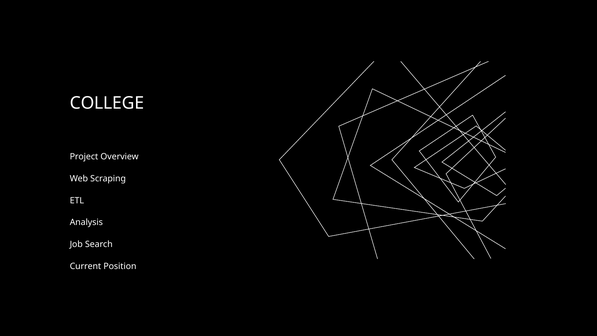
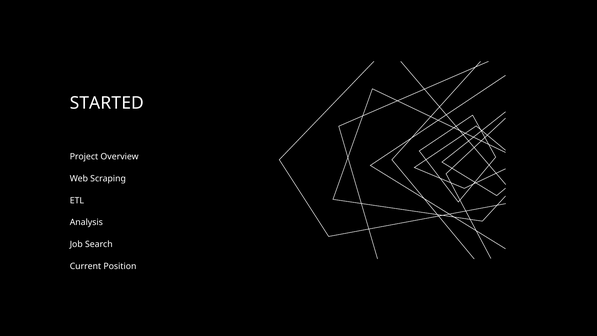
COLLEGE: COLLEGE -> STARTED (107, 103)
